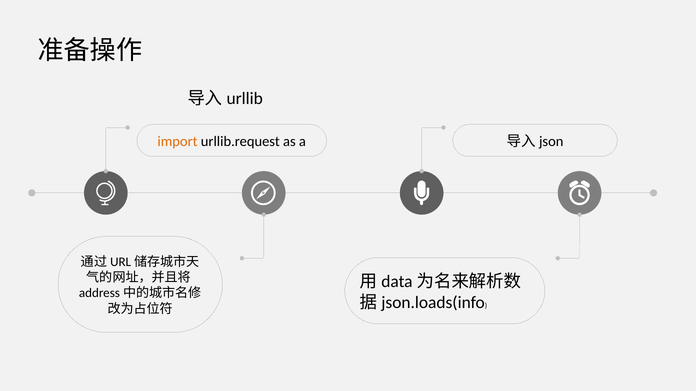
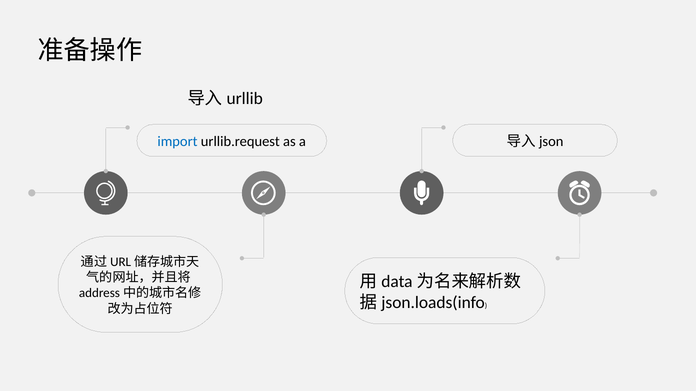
import colour: orange -> blue (177, 142)
